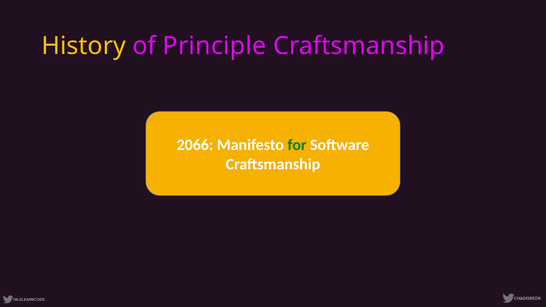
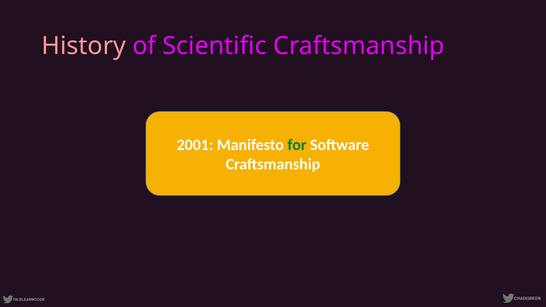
History colour: yellow -> pink (84, 46)
Principle: Principle -> Scientific (215, 46)
2066: 2066 -> 2001 (195, 145)
